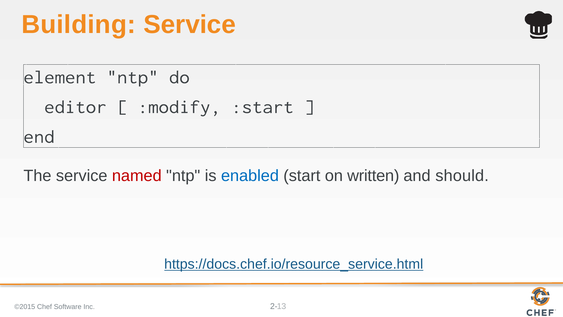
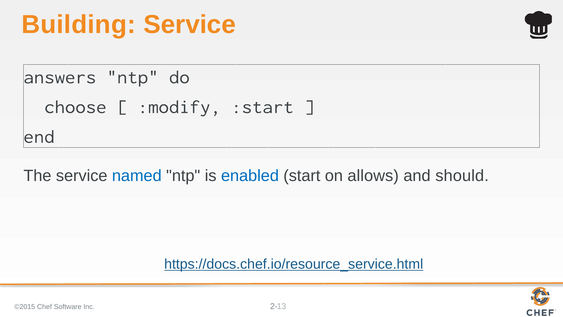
element: element -> answers (60, 77)
editor: editor -> choose (75, 107)
named colour: red -> blue (137, 176)
written: written -> allows (373, 176)
